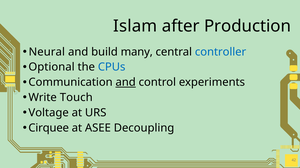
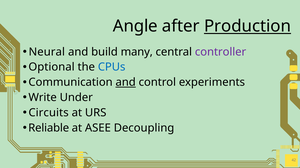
Islam: Islam -> Angle (135, 26)
Production underline: none -> present (248, 26)
controller colour: blue -> purple (221, 52)
Touch: Touch -> Under (76, 98)
Voltage: Voltage -> Circuits (49, 113)
Cirquee: Cirquee -> Reliable (49, 128)
